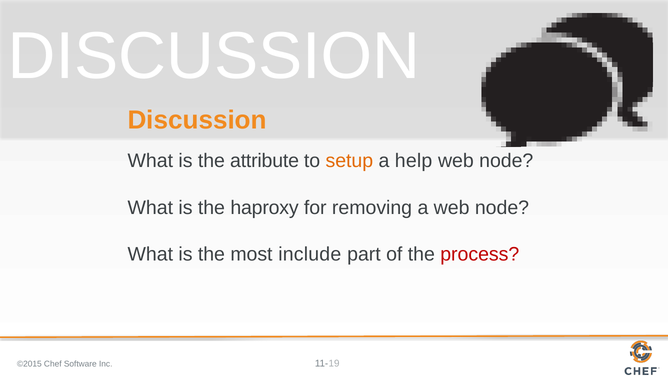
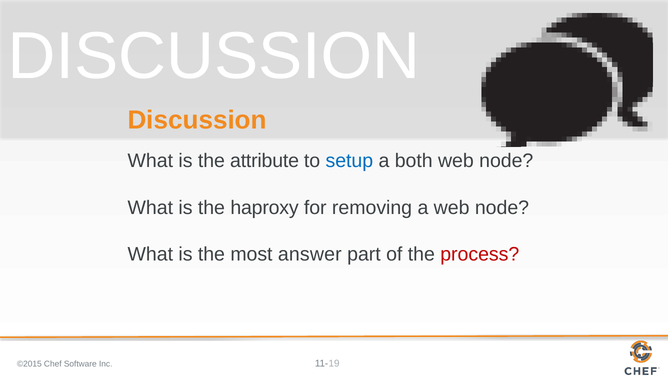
setup colour: orange -> blue (349, 161)
help: help -> both (414, 161)
include: include -> answer (310, 254)
